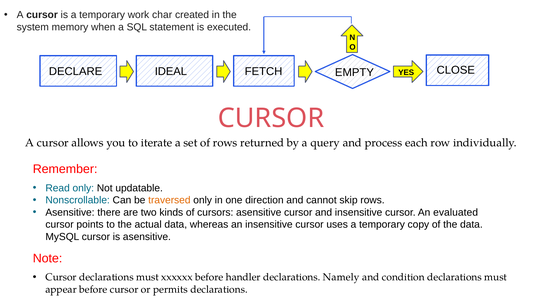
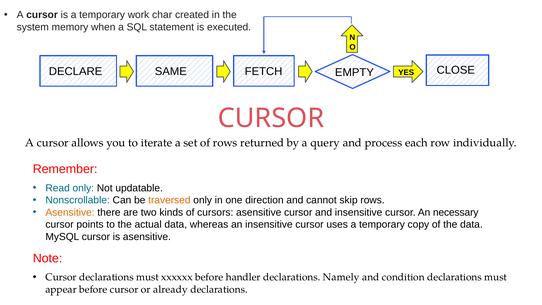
IDEAL: IDEAL -> SAME (171, 71)
Asensitive colour: black -> orange (70, 212)
evaluated: evaluated -> necessary (456, 212)
permits: permits -> already (170, 289)
